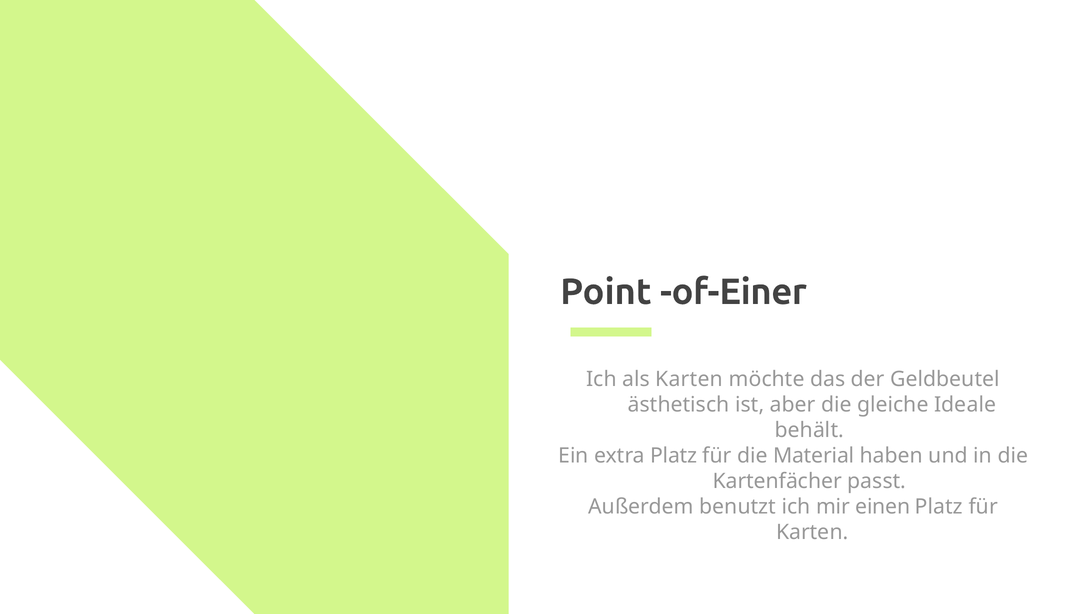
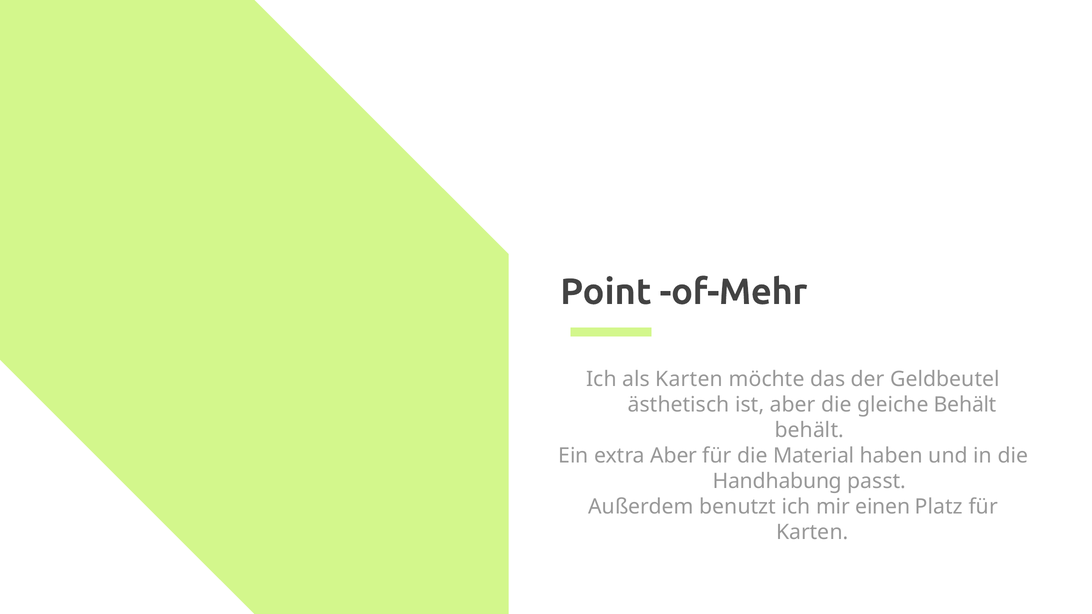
of-Einer: of-Einer -> of-Mehr (733, 292)
gleiche Ideale: Ideale -> Behält (965, 405)
extra Platz: Platz -> Aber (674, 456)
Kartenfächer: Kartenfächer -> Handhabung (777, 482)
